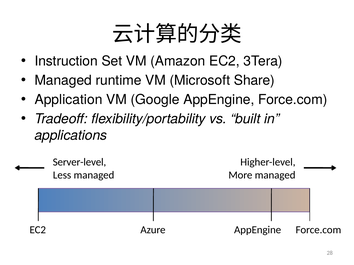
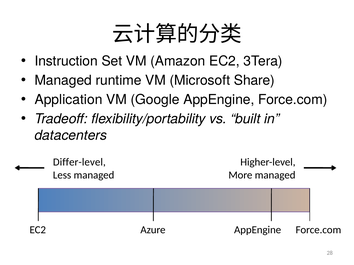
applications: applications -> datacenters (71, 136)
Server-level: Server-level -> Differ-level (79, 162)
